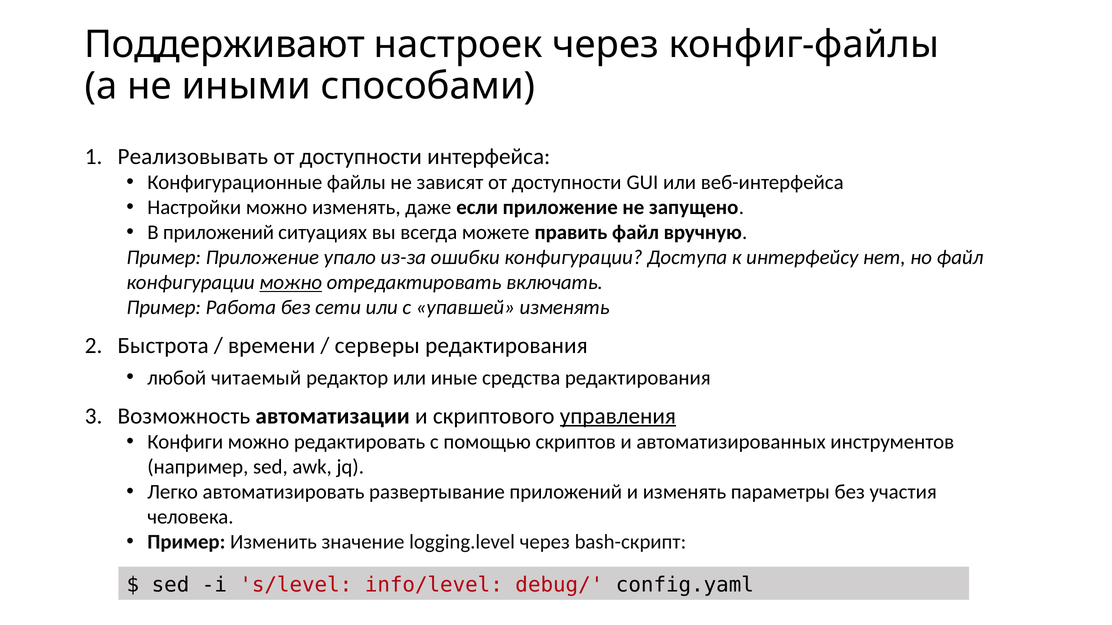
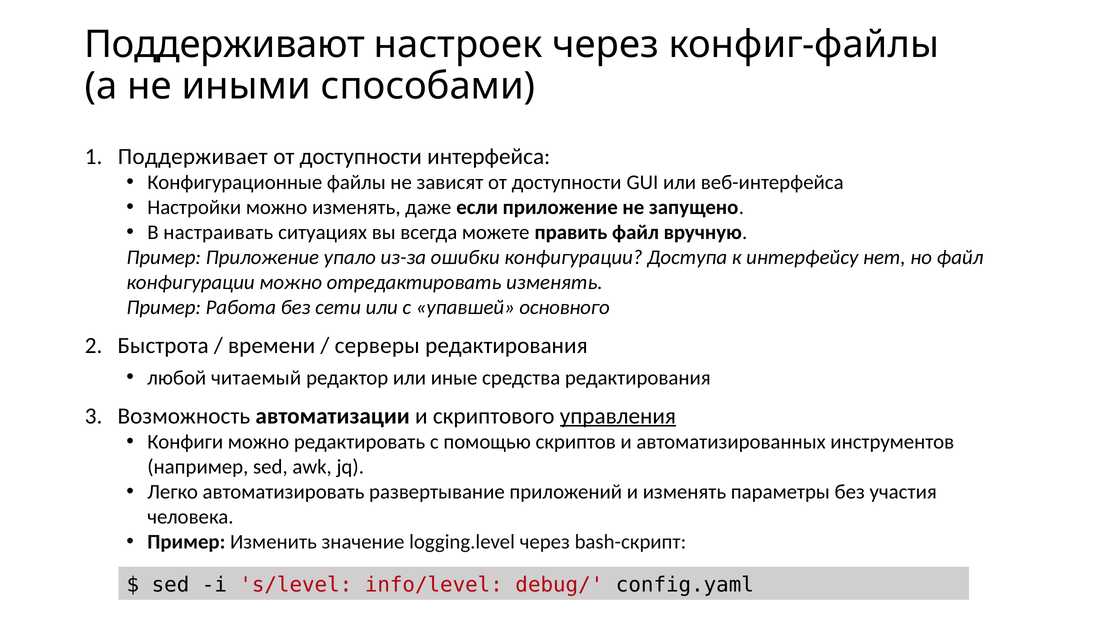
Реализовывать: Реализовывать -> Поддерживает (193, 156)
В приложений: приложений -> настраивать (218, 233)
можно underline: present -> none (291, 283)
отредактировать включать: включать -> изменять (554, 283)
упавшей изменять: изменять -> основного (565, 308)
